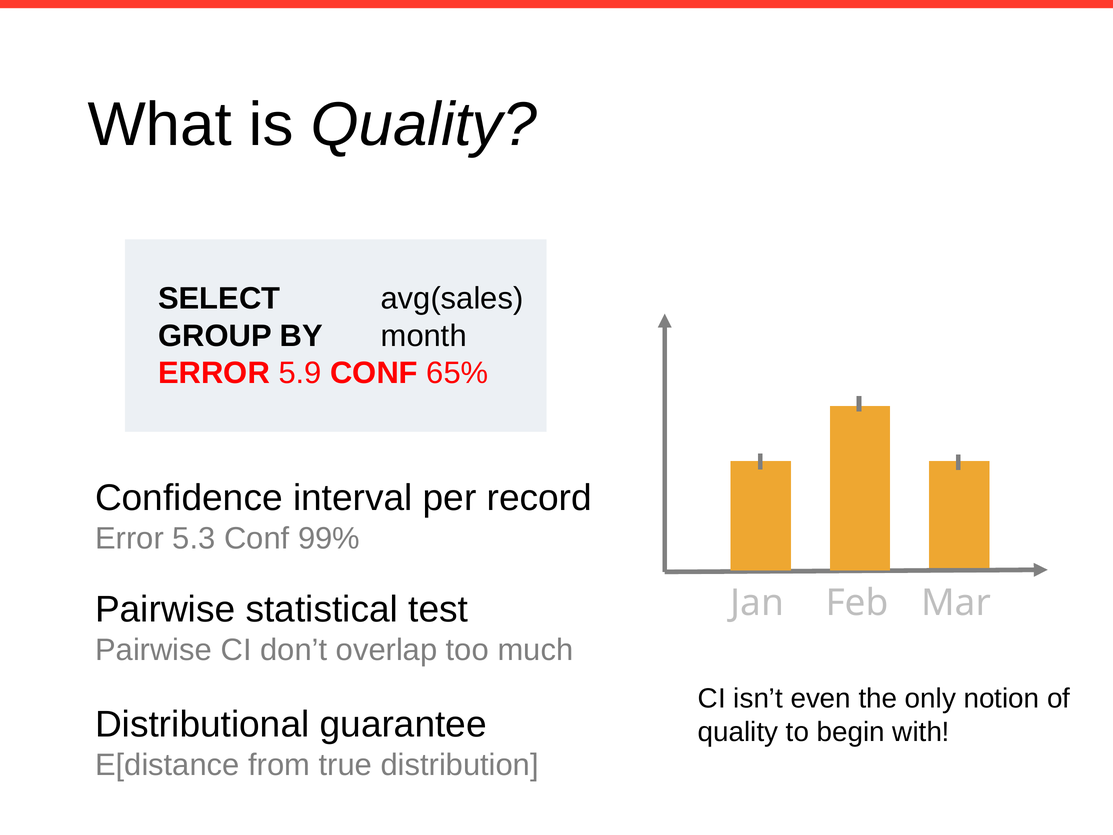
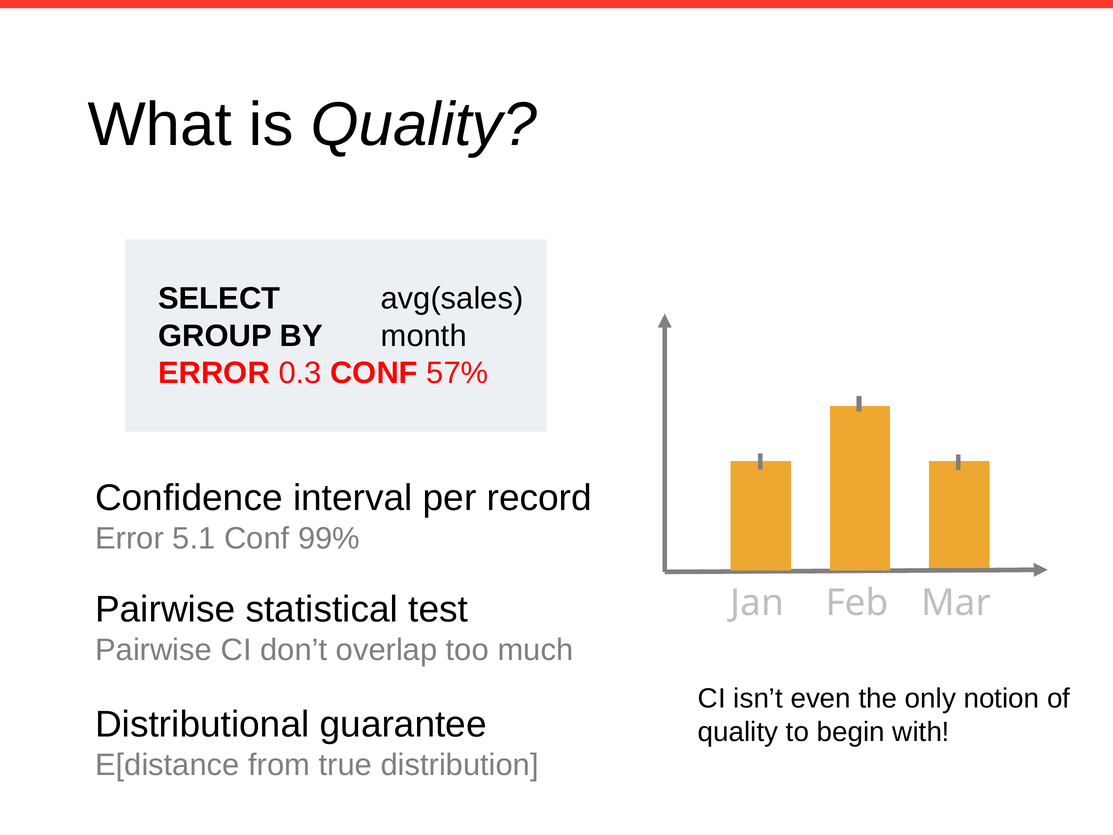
5.9: 5.9 -> 0.3 (300, 373)
65%: 65% -> 57% (457, 373)
5.3: 5.3 -> 5.1 (194, 538)
